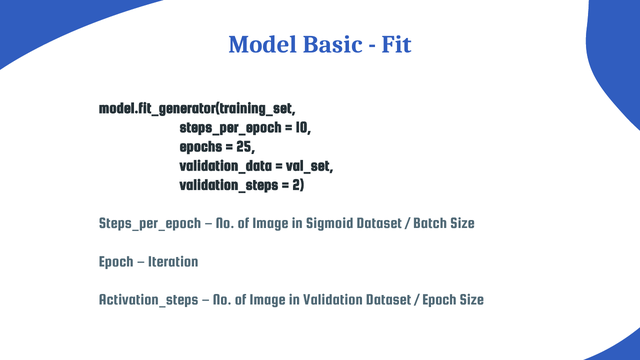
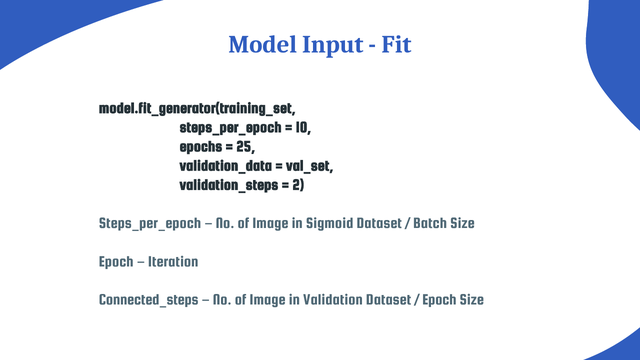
Basic: Basic -> Input (333, 44)
Activation_steps: Activation_steps -> Connected_steps (149, 300)
